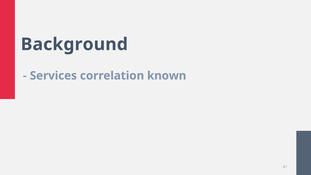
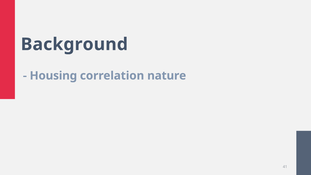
Services: Services -> Housing (53, 76)
known: known -> nature (167, 76)
